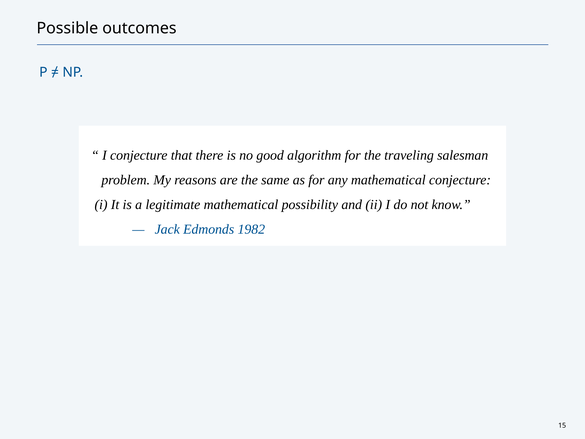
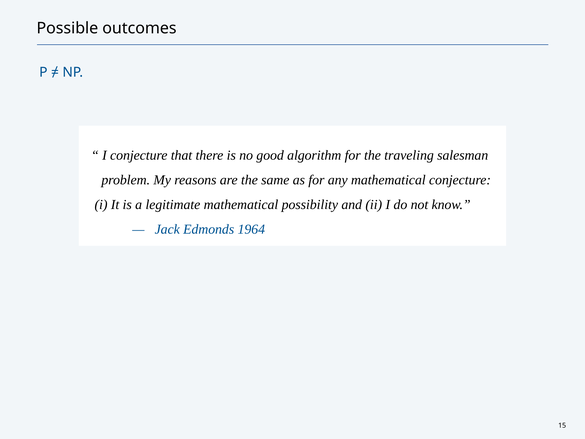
1982: 1982 -> 1964 (251, 229)
